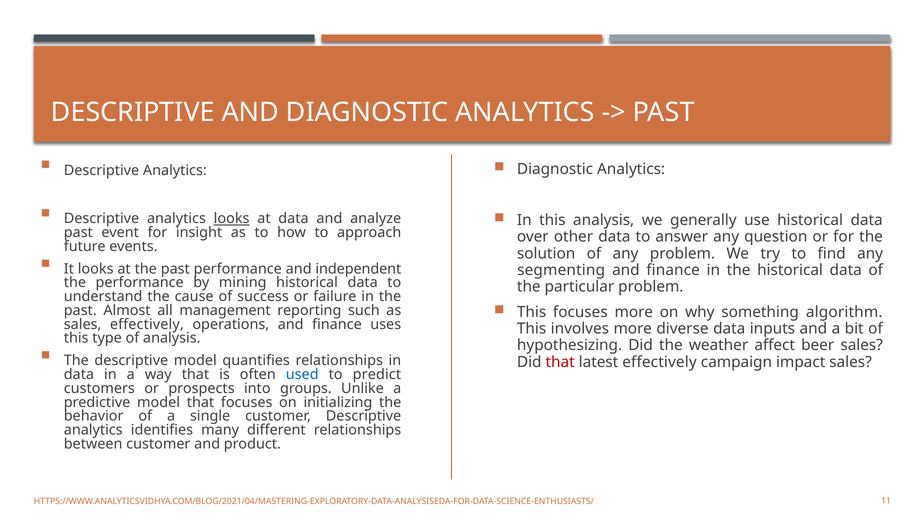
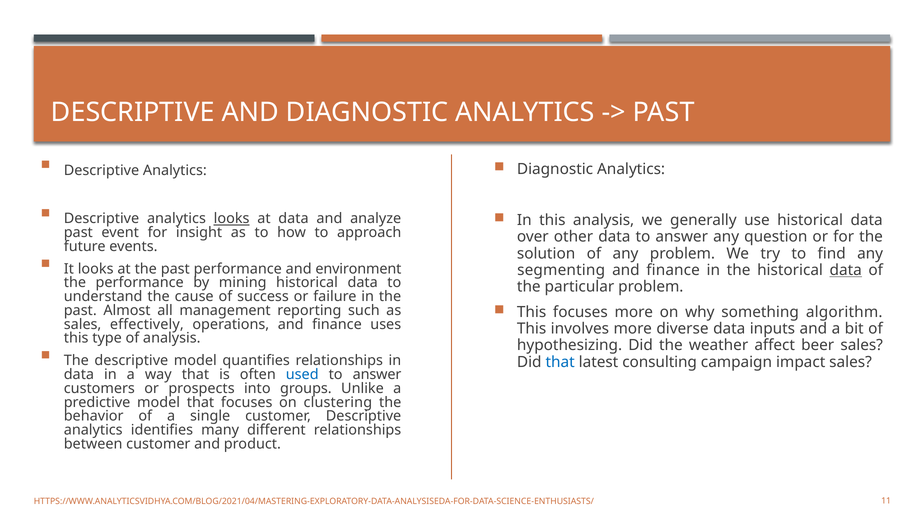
independent: independent -> environment (358, 269)
data underline: none -> present (846, 270)
that colour: red -> blue (560, 362)
latest effectively: effectively -> consulting (660, 362)
predict: predict -> answer (377, 374)
initializing: initializing -> clustering (338, 402)
